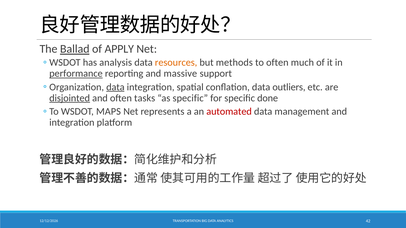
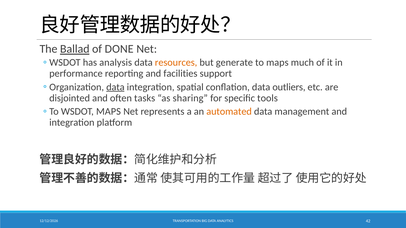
APPLY: APPLY -> DONE (119, 49)
methods: methods -> generate (234, 63)
to often: often -> maps (277, 63)
performance underline: present -> none (76, 74)
massive: massive -> facilities (180, 74)
disjointed underline: present -> none (70, 98)
as specific: specific -> sharing (190, 98)
done: done -> tools (268, 98)
automated colour: red -> orange (229, 112)
